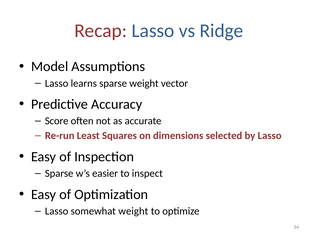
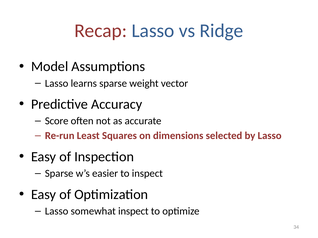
somewhat weight: weight -> inspect (133, 212)
